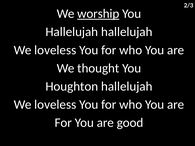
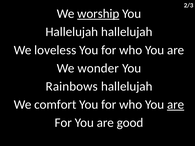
thought: thought -> wonder (98, 68)
Houghton: Houghton -> Rainbows (72, 87)
loveless: loveless -> comfort (55, 105)
are underline: none -> present (176, 105)
